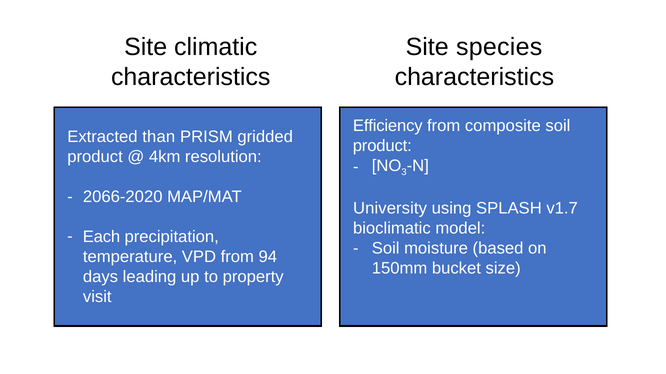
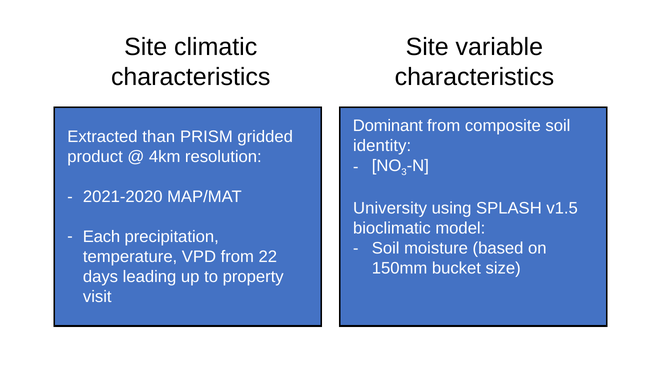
species: species -> variable (499, 47)
Efficiency: Efficiency -> Dominant (388, 126)
product: product -> identity (382, 146)
2066-2020: 2066-2020 -> 2021-2020 (123, 197)
v1.7: v1.7 -> v1.5 (562, 209)
94: 94 -> 22 (268, 257)
